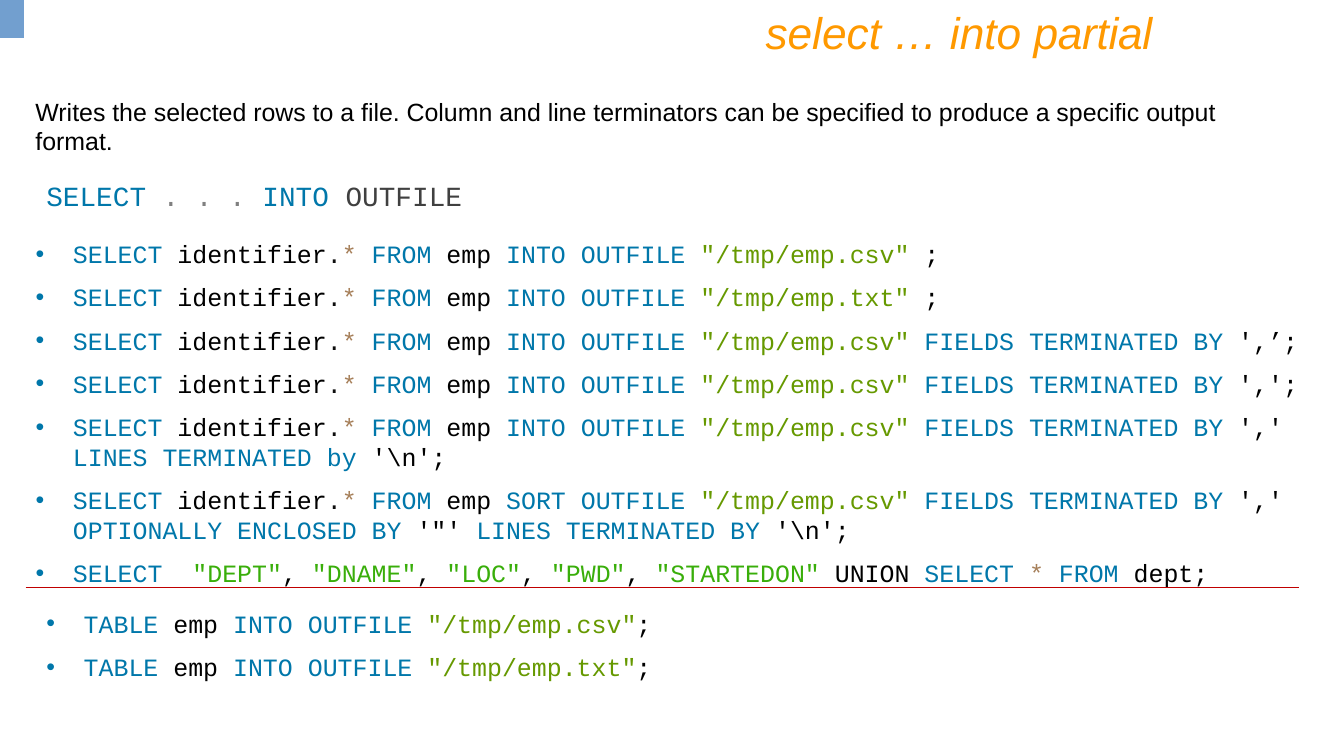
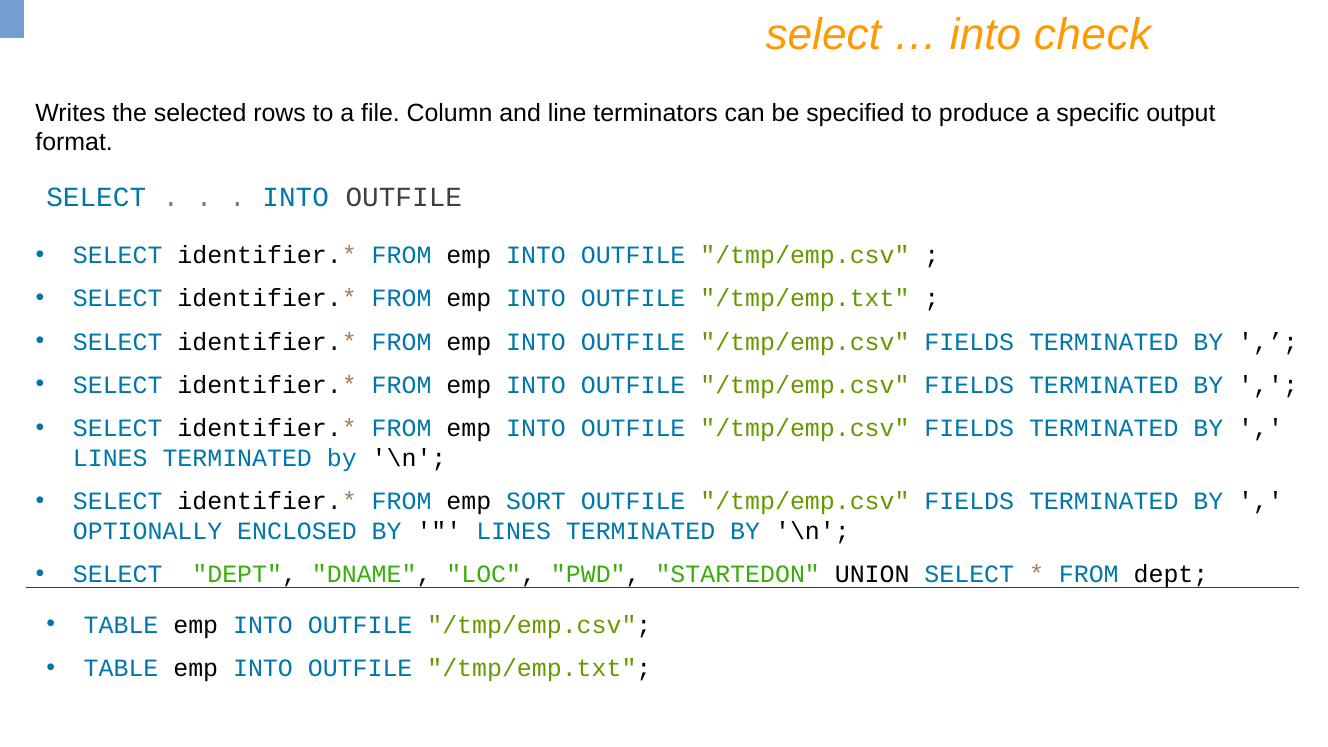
partial: partial -> check (1093, 35)
